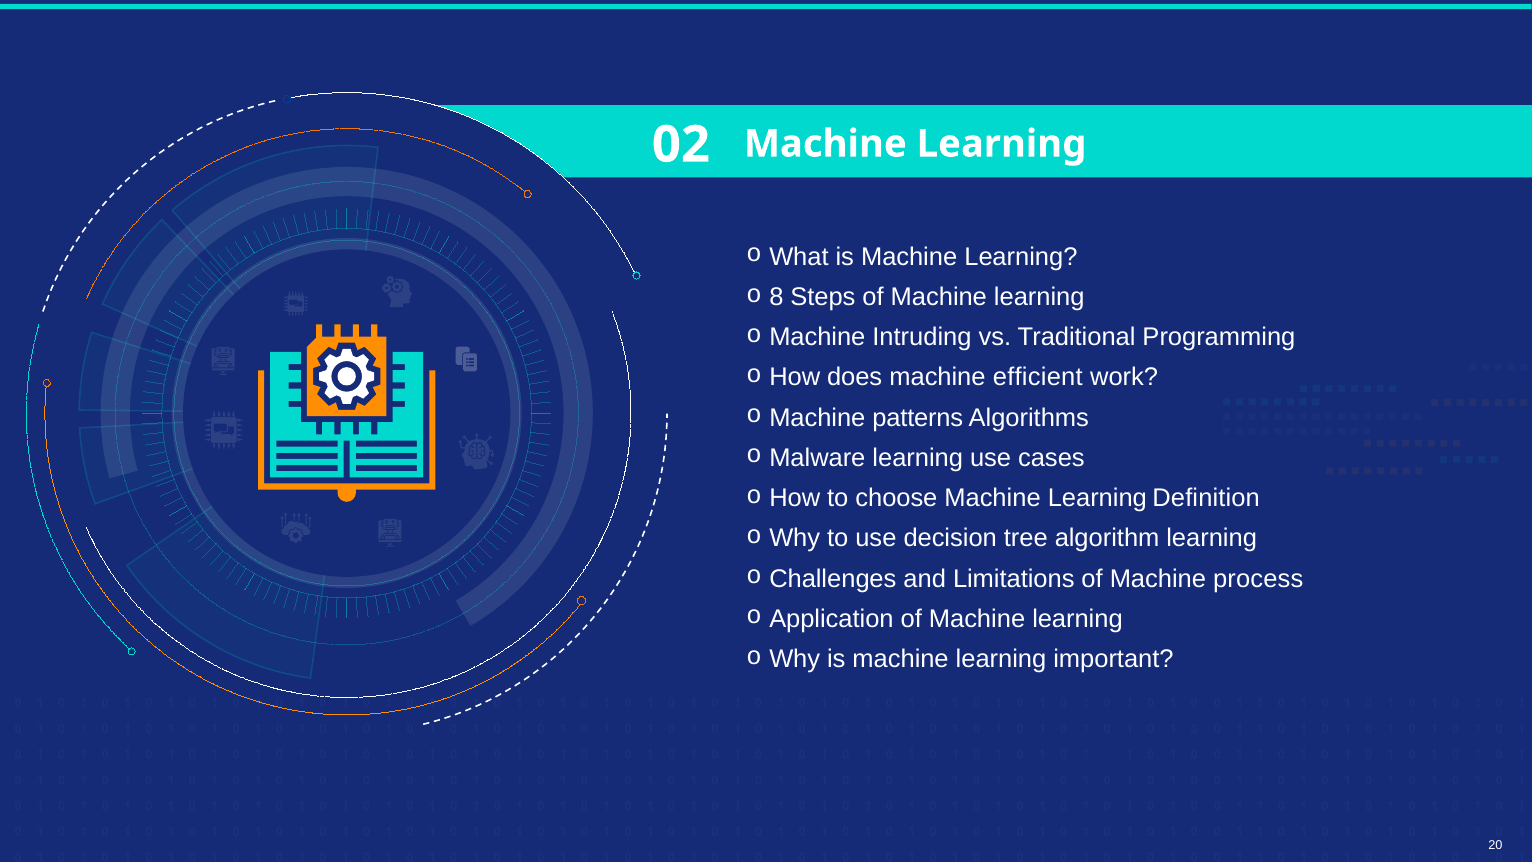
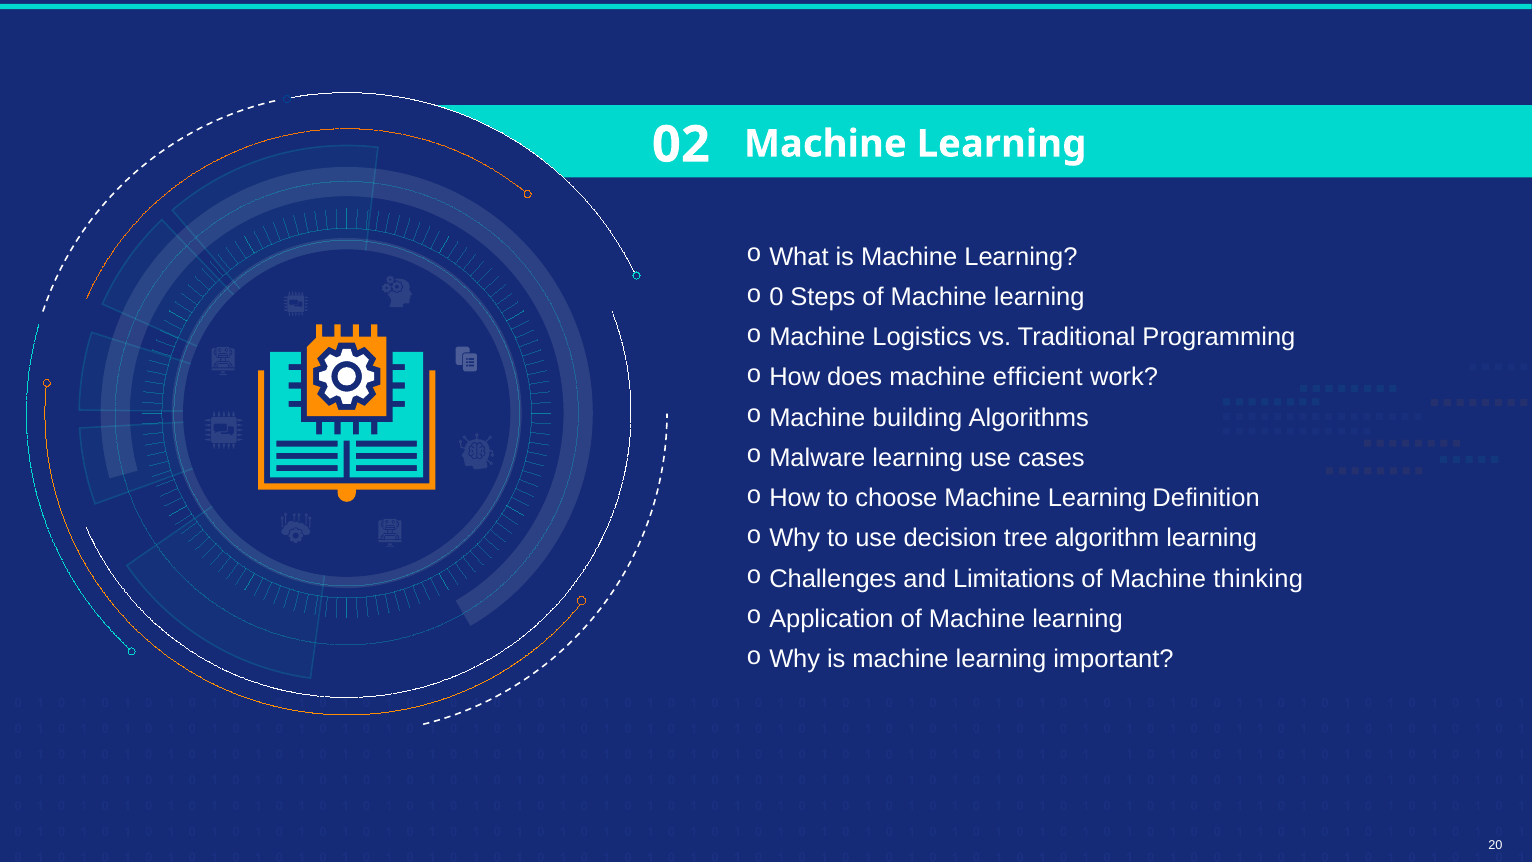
8: 8 -> 0 (776, 297)
Intruding: Intruding -> Logistics (922, 337)
patterns: patterns -> building (918, 418)
process: process -> thinking (1258, 579)
